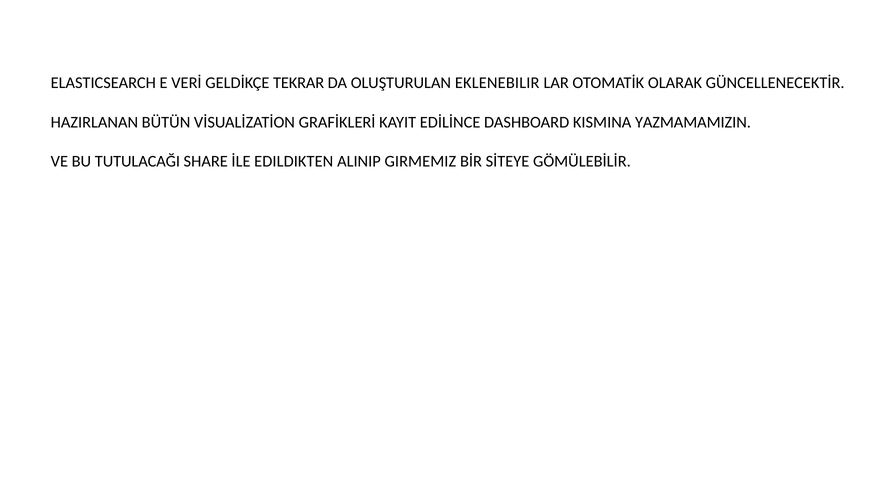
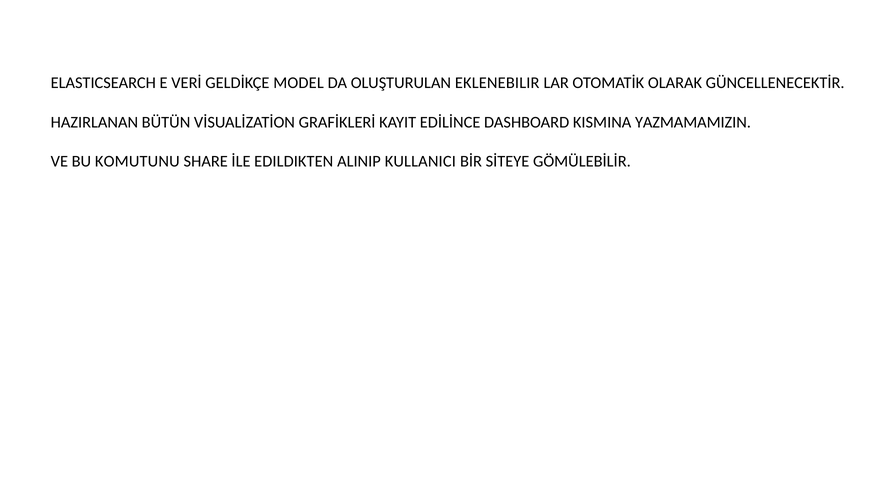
TEKRAR: TEKRAR -> MODEL (299, 83)
TUTULACAĞI: TUTULACAĞI -> KOMUTUNU (137, 162)
GIRMEMIZ: GIRMEMIZ -> KULLANICI (420, 162)
